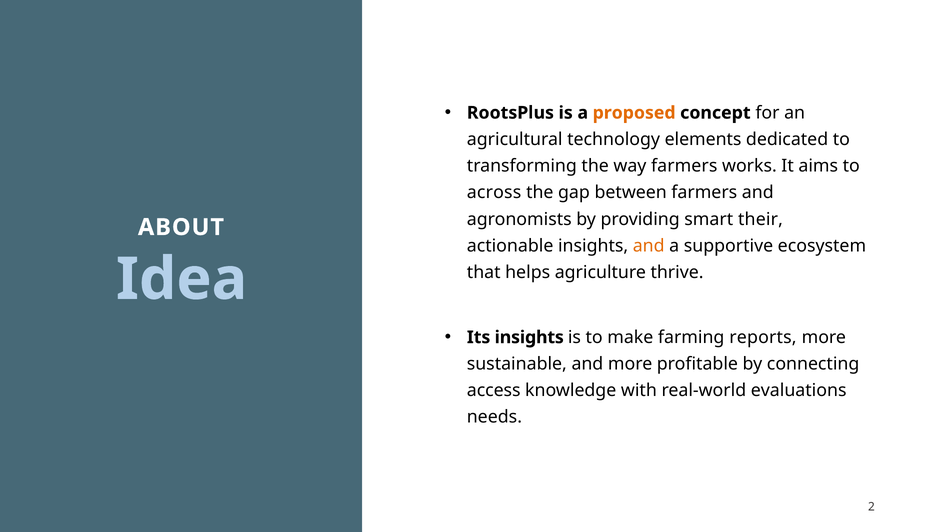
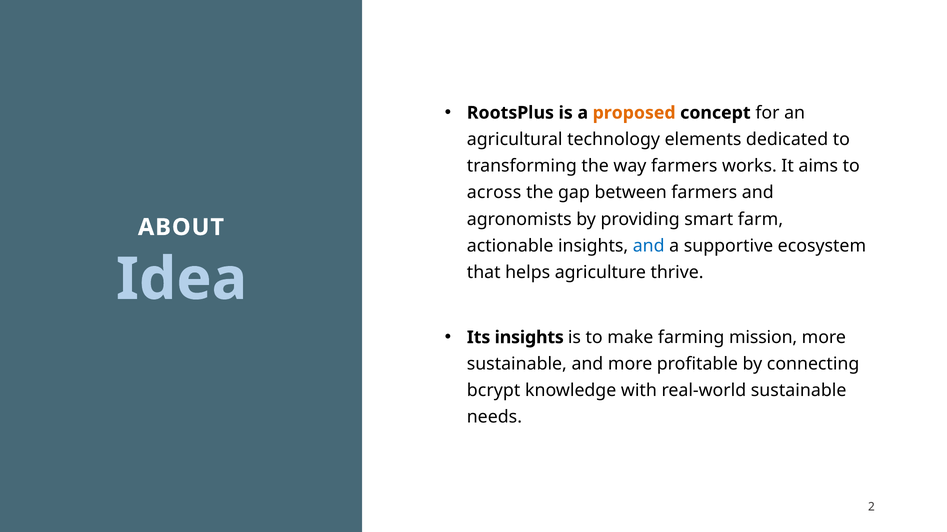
their: their -> farm (761, 219)
and colour: orange -> blue (649, 246)
reports: reports -> mission (763, 338)
access: access -> bcrypt (494, 391)
real-world evaluations: evaluations -> sustainable (799, 391)
